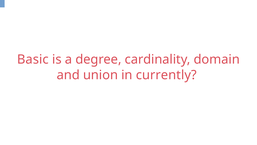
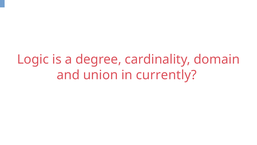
Basic: Basic -> Logic (33, 59)
